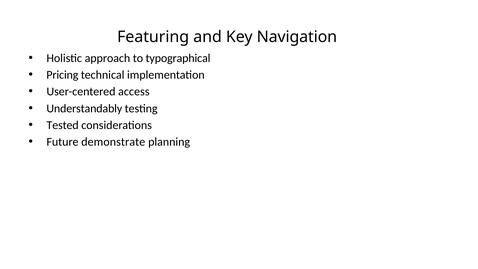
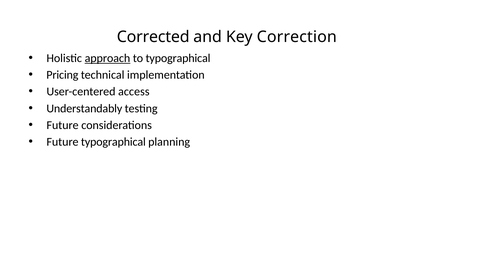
Featuring: Featuring -> Corrected (153, 37)
Navigation: Navigation -> Correction (297, 37)
approach underline: none -> present (107, 58)
Tested: Tested -> Future (63, 125)
Future demonstrate: demonstrate -> typographical (113, 142)
